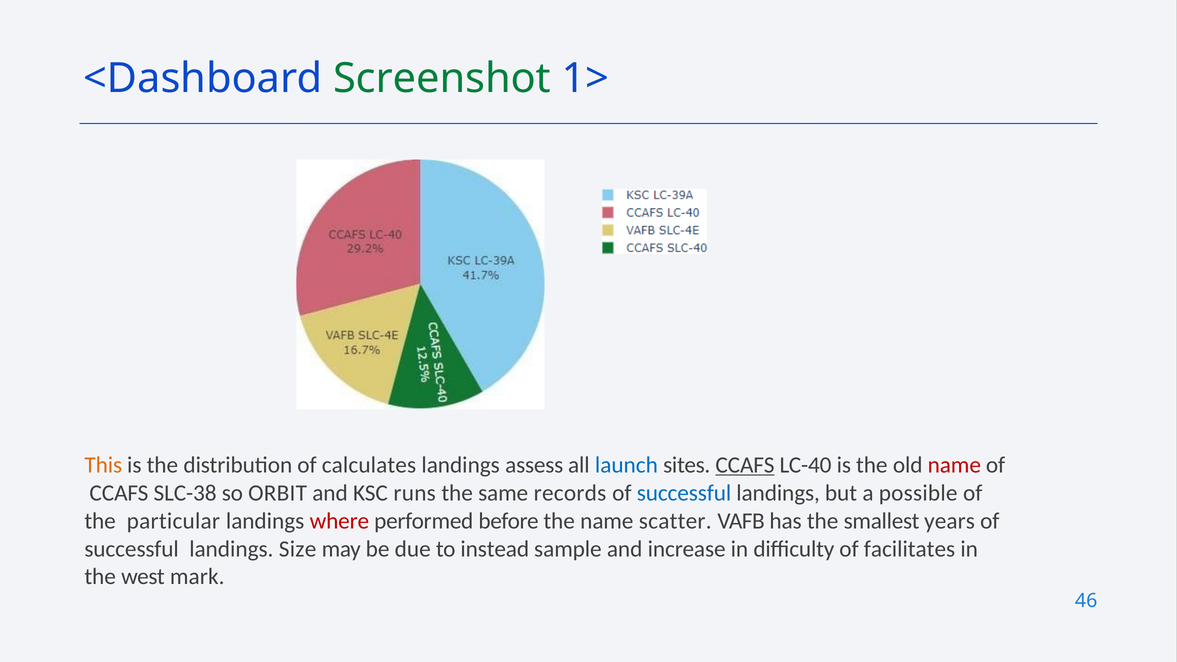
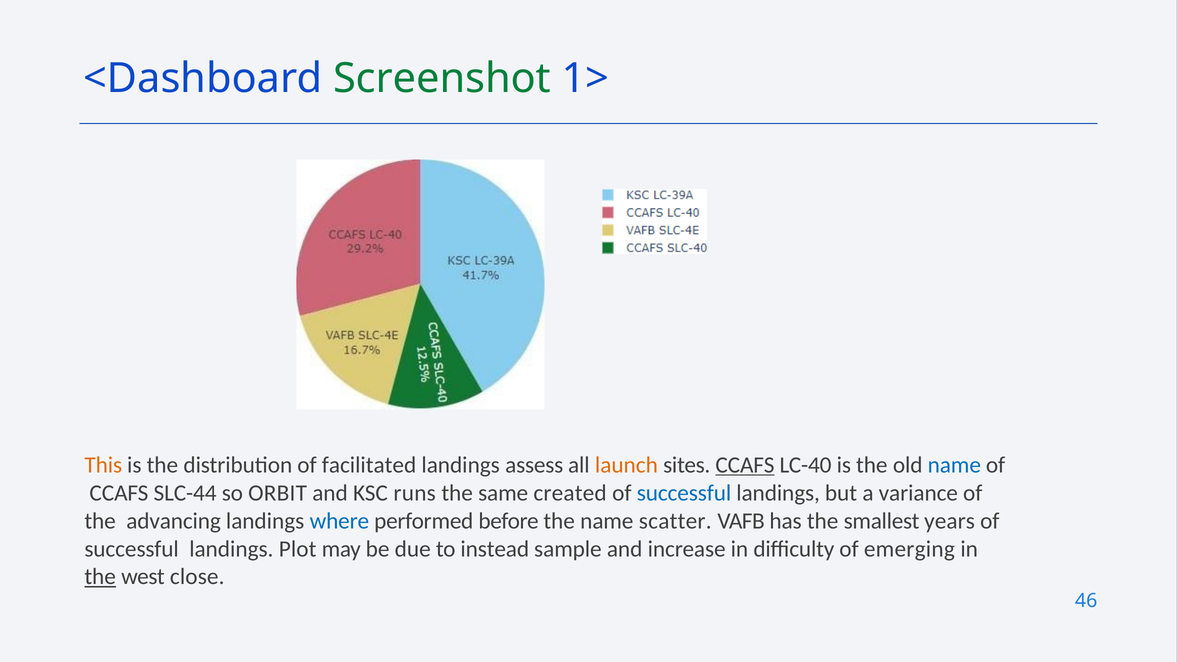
calculates: calculates -> facilitated (369, 465)
launch colour: blue -> orange (626, 465)
name colour: red -> blue (954, 465)
SLC-38: SLC-38 -> SLC-44 (185, 493)
records: records -> created (570, 493)
possible: possible -> variance (918, 493)
particular: particular -> advancing (174, 521)
where colour: red -> blue (339, 521)
Size: Size -> Plot (298, 549)
facilitates: facilitates -> emerging (909, 549)
the underline: none -> present (100, 577)
mark: mark -> close (197, 577)
